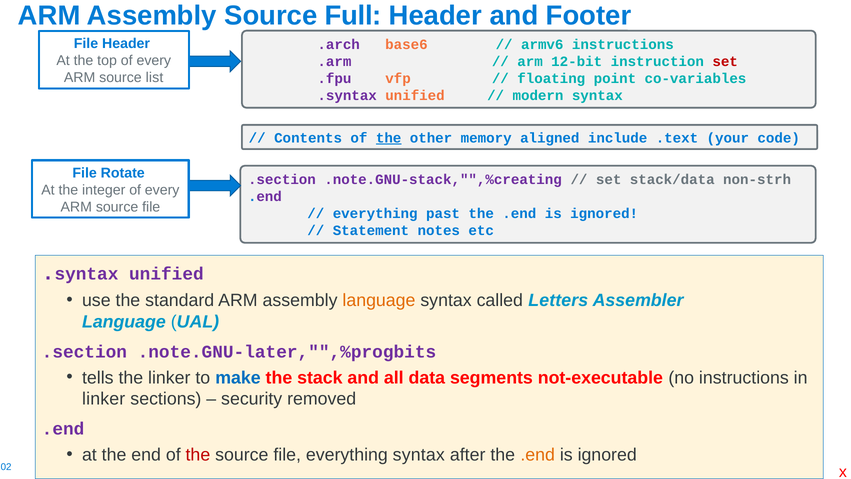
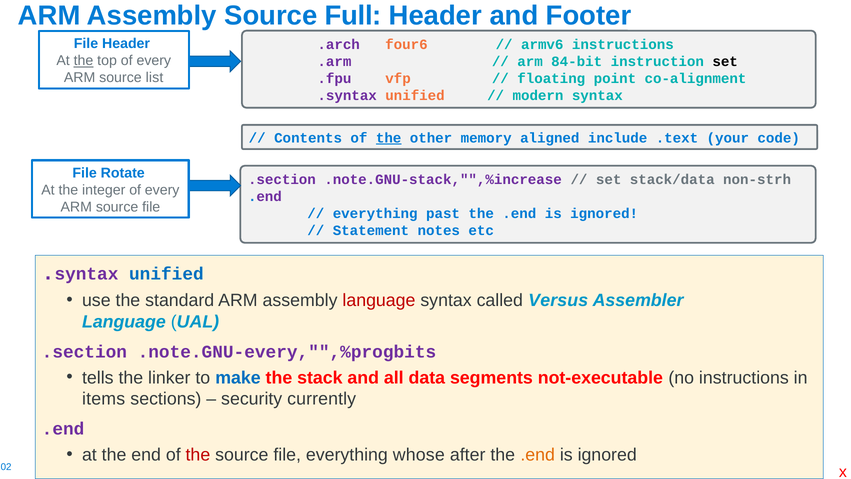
base6: base6 -> four6 (406, 45)
the underline: none -> present (84, 61)
12-bit: 12-bit -> 84-bit (577, 62)
set colour: red -> black (725, 62)
co-variables: co-variables -> co-alignment (695, 79)
.note.GNU-stack,"",%creating: .note.GNU-stack,"",%creating -> .note.GNU-stack,"",%increase (443, 180)
unified colour: purple -> blue (166, 274)
language colour: orange -> red (379, 300)
Letters: Letters -> Versus (558, 300)
.note.GNU-later,"",%progbits: .note.GNU-later,"",%progbits -> .note.GNU-every,"",%progbits (287, 352)
linker: linker -> items (104, 399)
removed: removed -> currently (322, 399)
everything syntax: syntax -> whose (419, 455)
